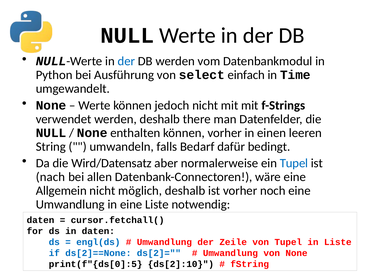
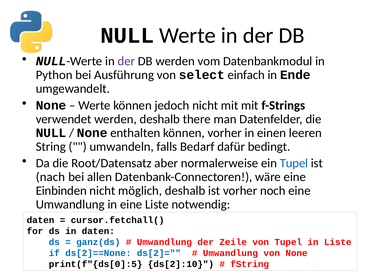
der colour: blue -> purple (126, 61)
Time: Time -> Ende (295, 75)
Wird/Datensatz: Wird/Datensatz -> Root/Datensatz (112, 163)
Allgemein: Allgemein -> Einbinden (61, 191)
engl(ds: engl(ds -> ganz(ds (98, 242)
